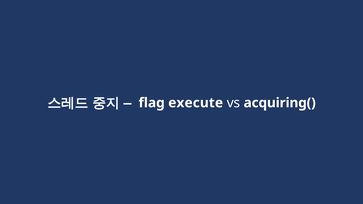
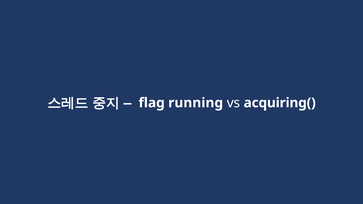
execute: execute -> running (196, 103)
